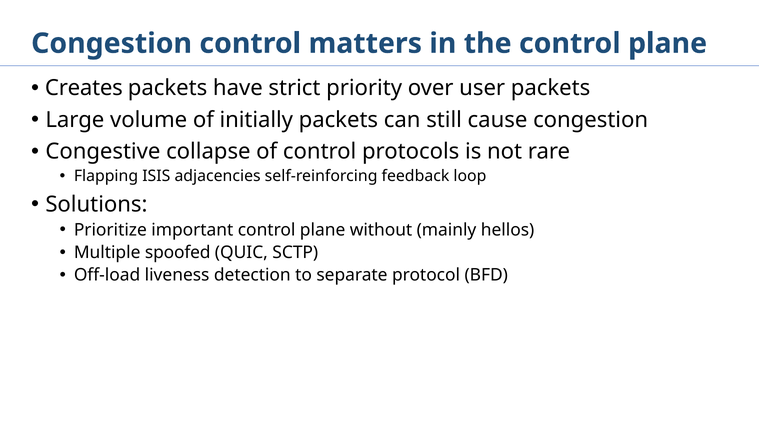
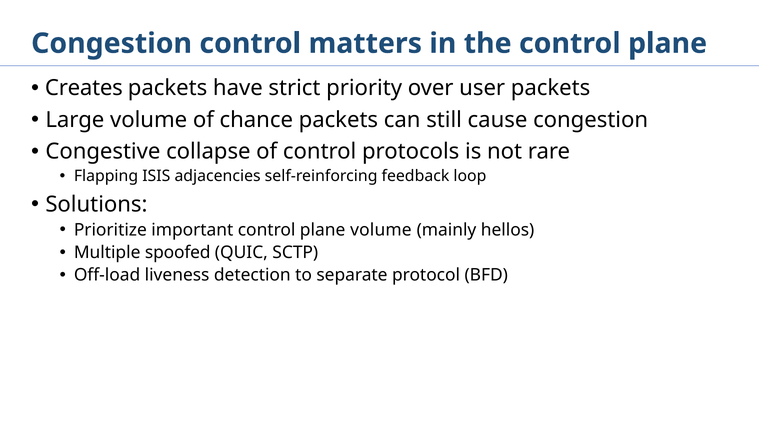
initially: initially -> chance (256, 120)
plane without: without -> volume (381, 230)
